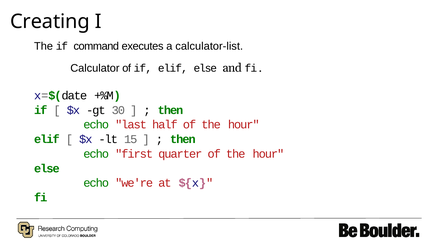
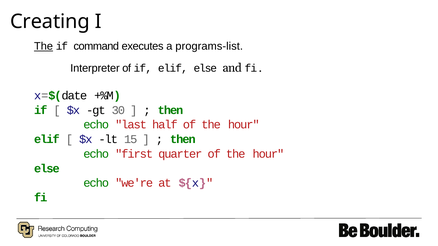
The underline: none -> present (44, 46)
calculator-list: calculator-list -> programs-list (209, 46)
Calculator: Calculator -> Interpreter (95, 68)
